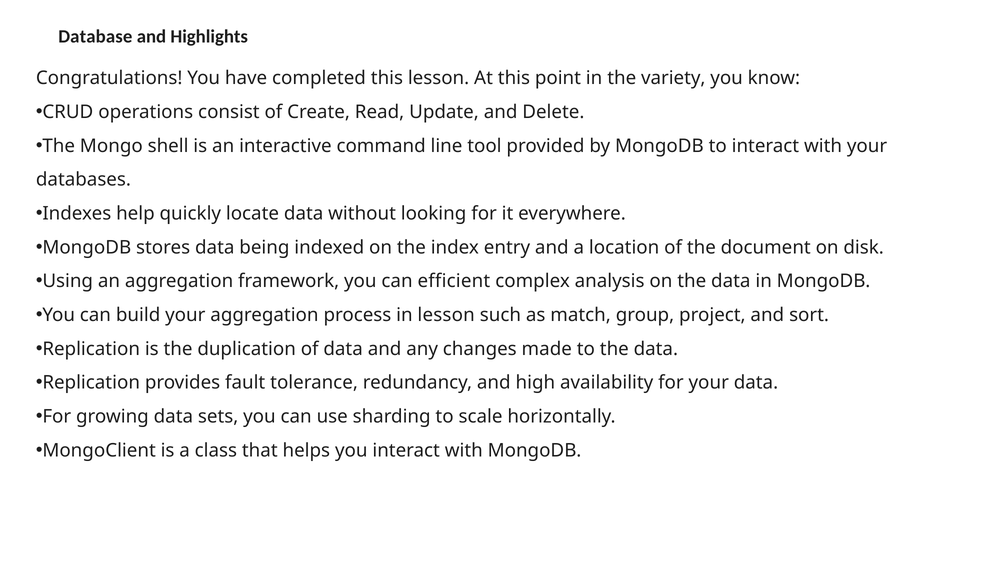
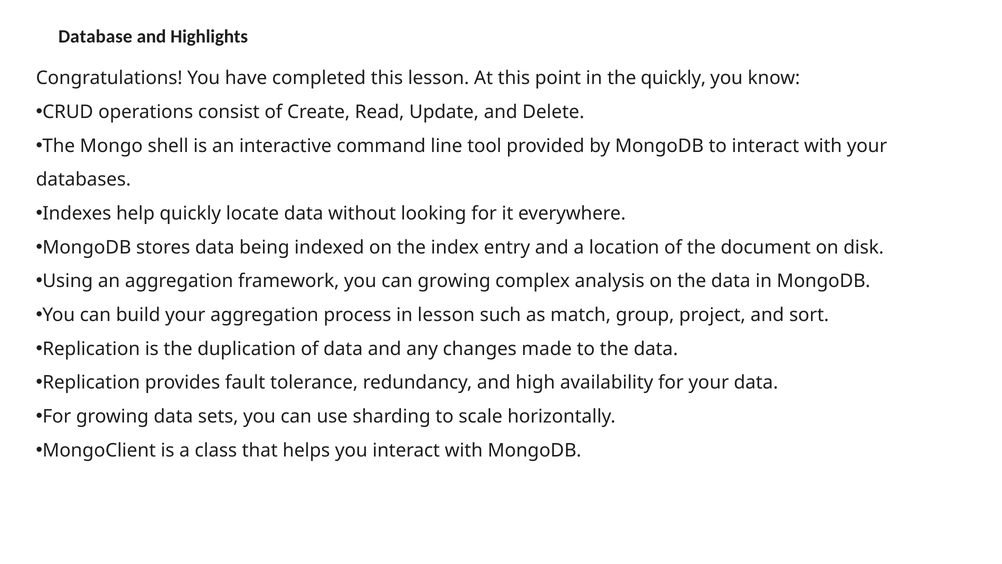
the variety: variety -> quickly (673, 78)
can efficient: efficient -> growing (454, 281)
